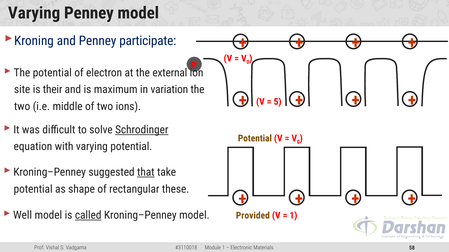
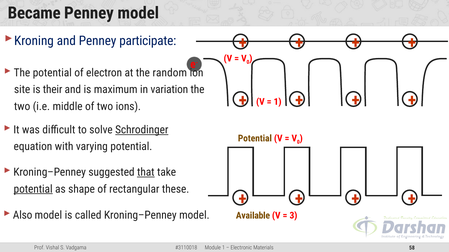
Varying: Varying -> Became (34, 13)
external: external -> random (170, 73)
5: 5 -> 1 (278, 102)
potential underline: none -> present (33, 189)
Well: Well -> Also (23, 216)
called underline: present -> none (88, 216)
Provided: Provided -> Available (253, 216)
1: 1 -> 3 (293, 216)
